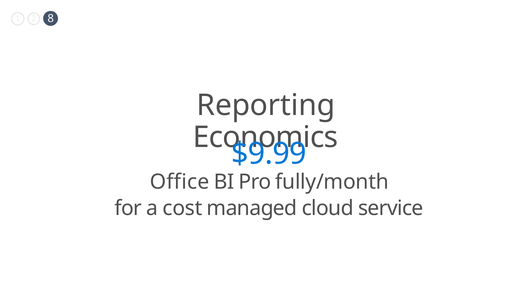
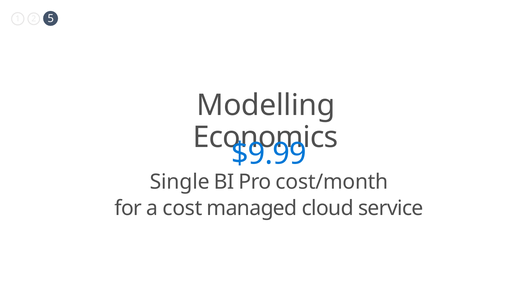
8: 8 -> 5 (51, 18)
Reporting: Reporting -> Modelling (266, 105)
Office: Office -> Single (180, 182)
fully/month: fully/month -> cost/month (332, 182)
